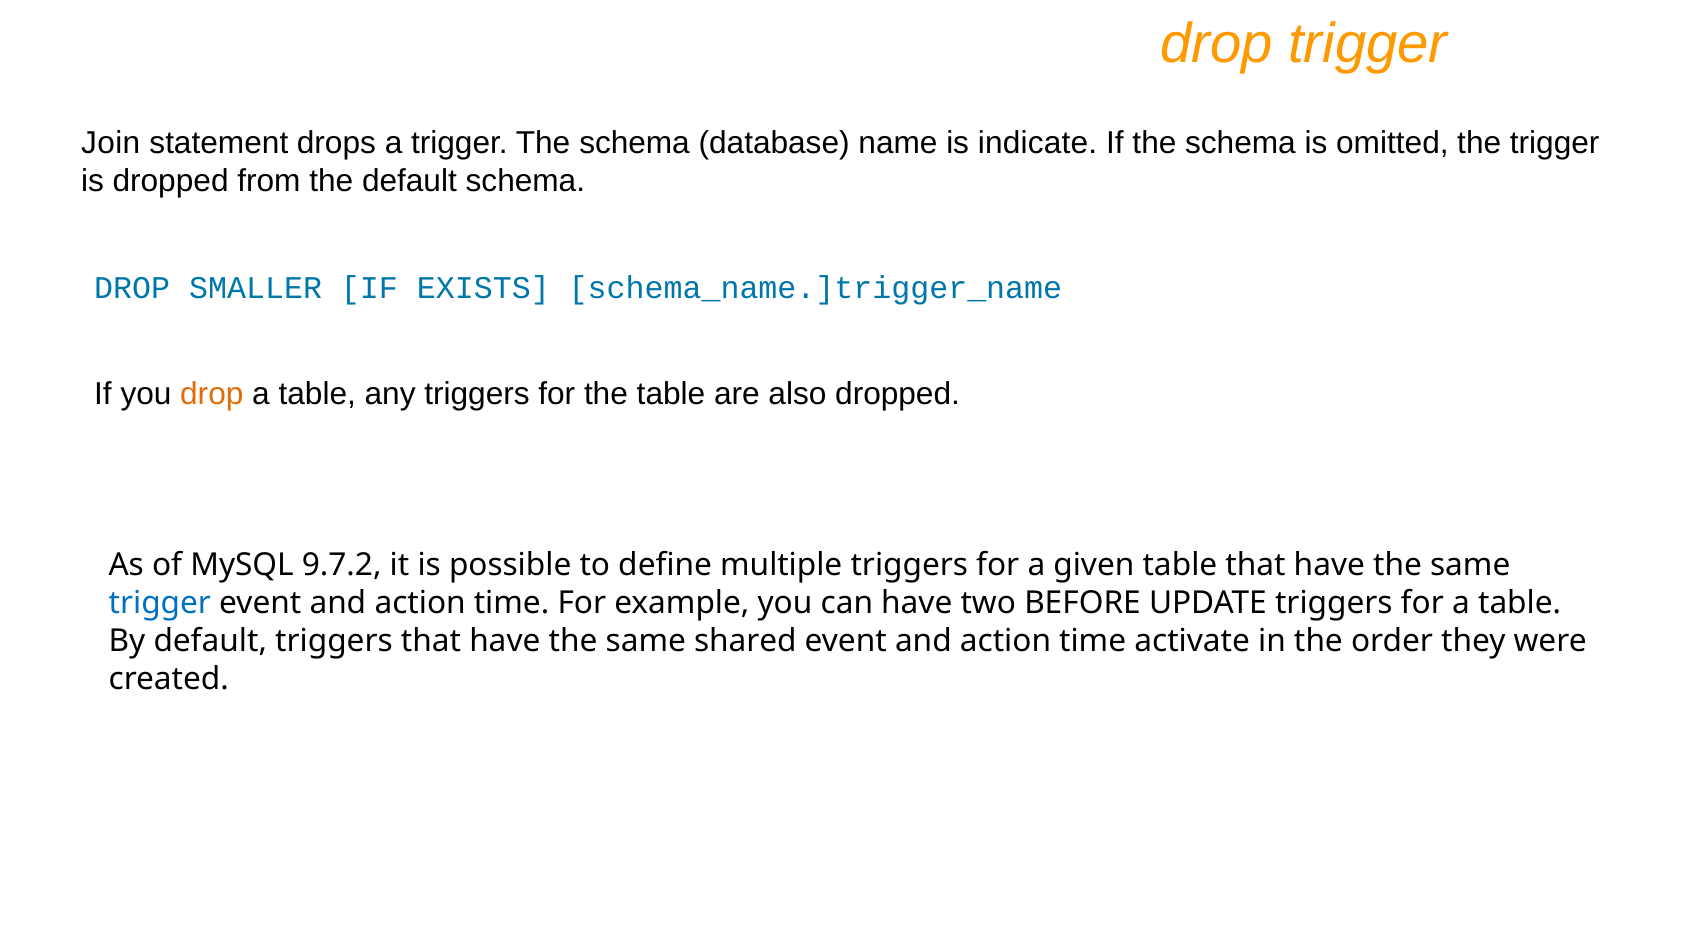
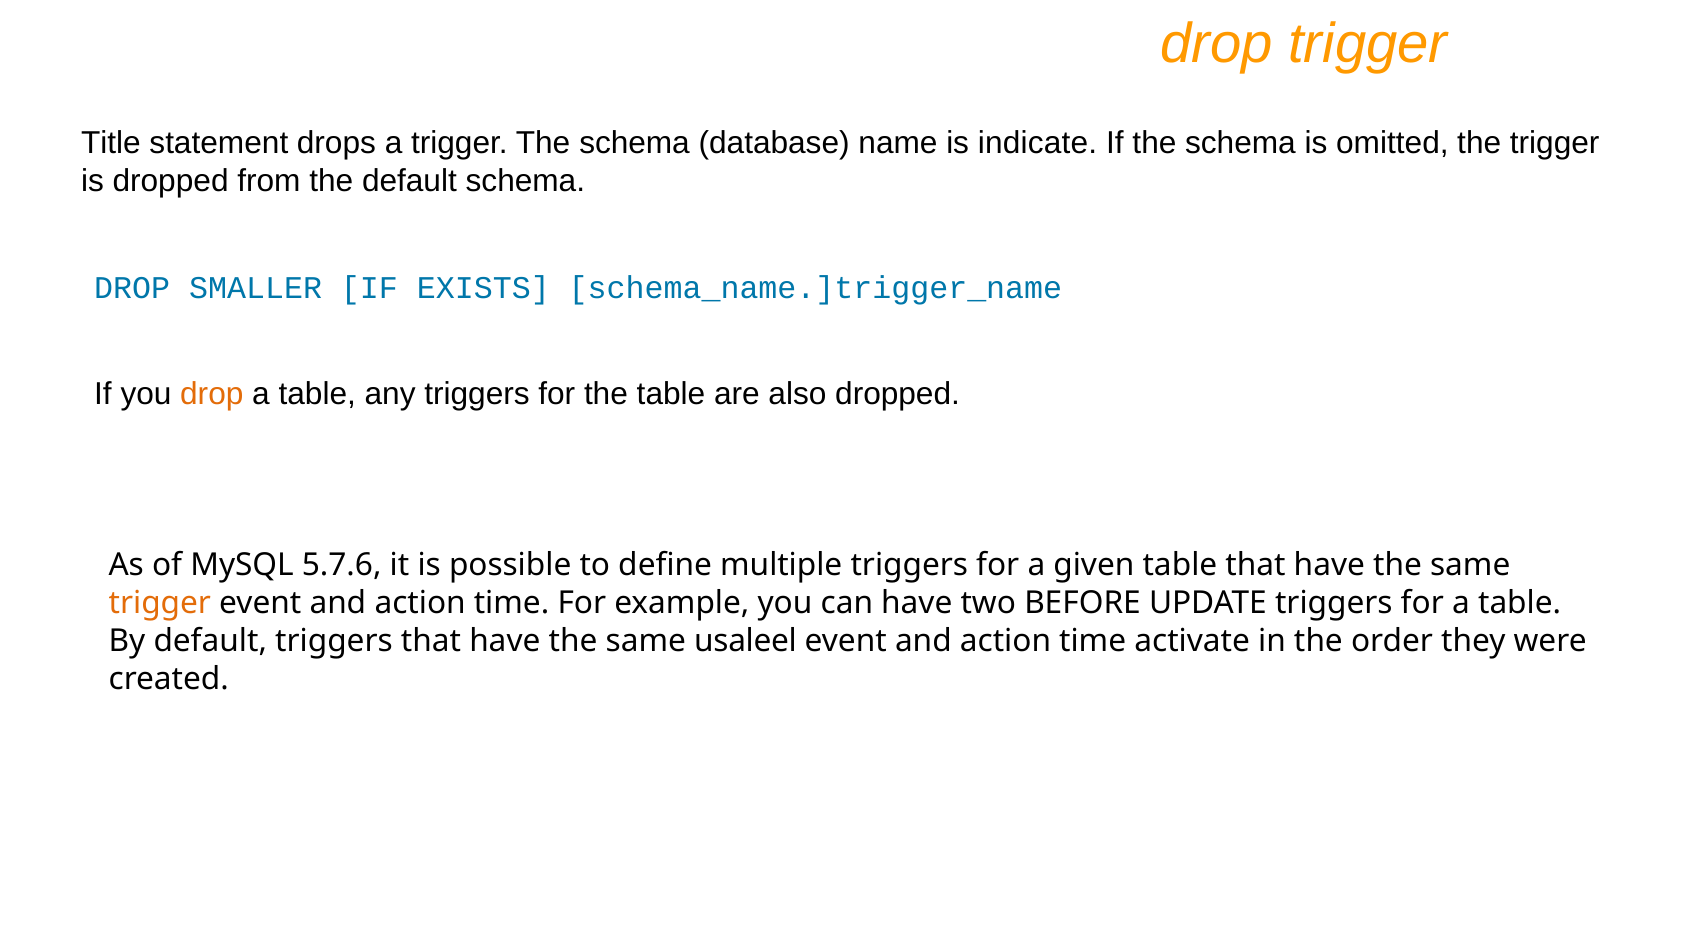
Join: Join -> Title (111, 143)
9.7.2: 9.7.2 -> 5.7.6 (342, 565)
trigger colour: blue -> orange (160, 603)
shared: shared -> usaleel (746, 641)
